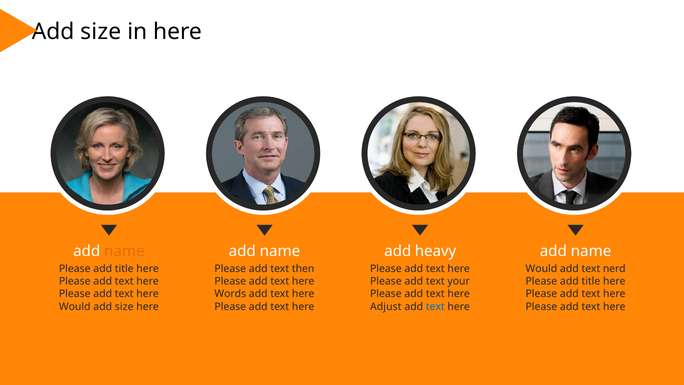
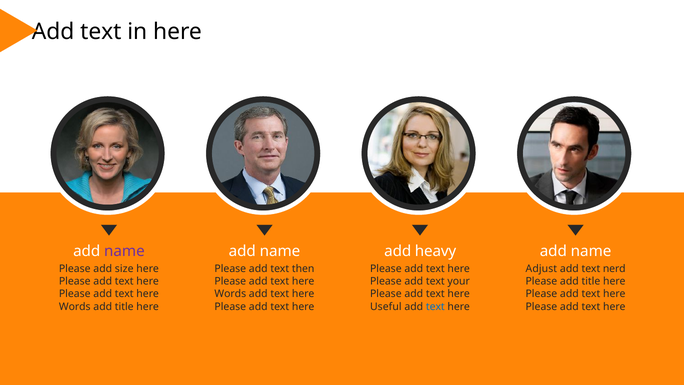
size: size -> text (101, 32)
name colour: orange -> purple (124, 251)
title: title -> size (124, 269)
Would: Would -> Adjust (541, 269)
Would: Would -> Words (75, 306)
size: size -> title (124, 306)
Adjust: Adjust -> Useful (386, 306)
